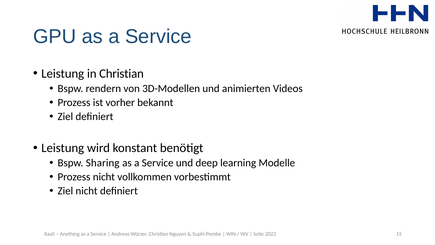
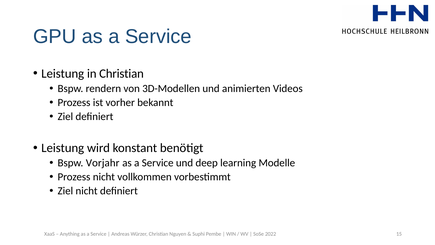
Sharing: Sharing -> Vorjahr (103, 163)
